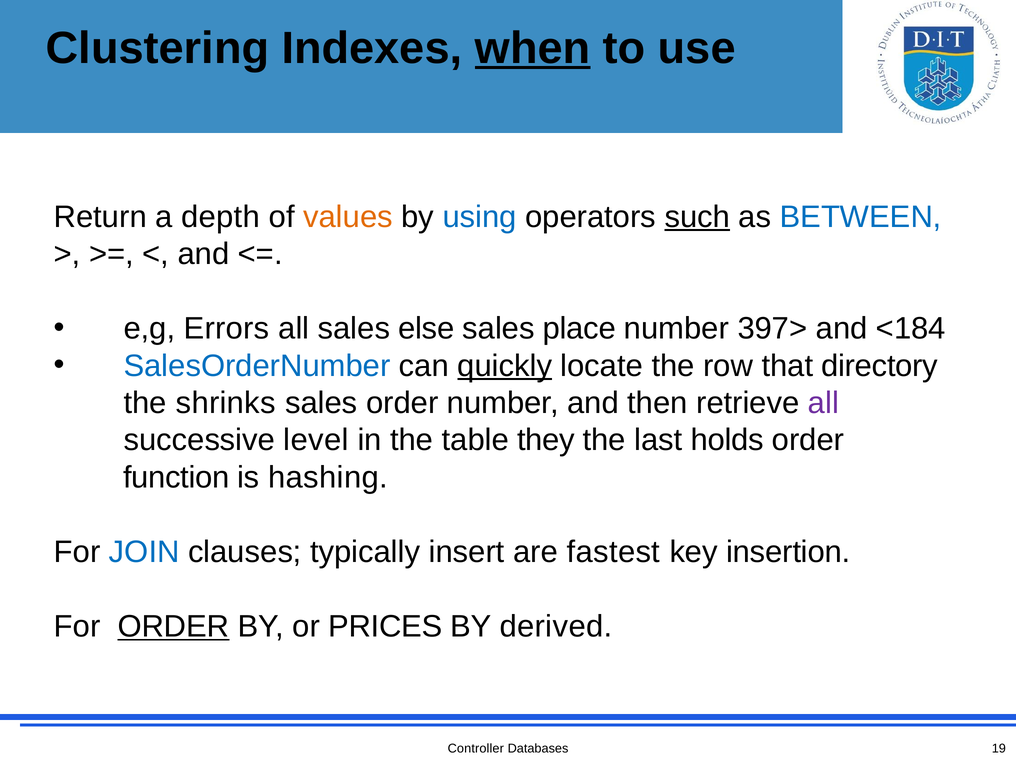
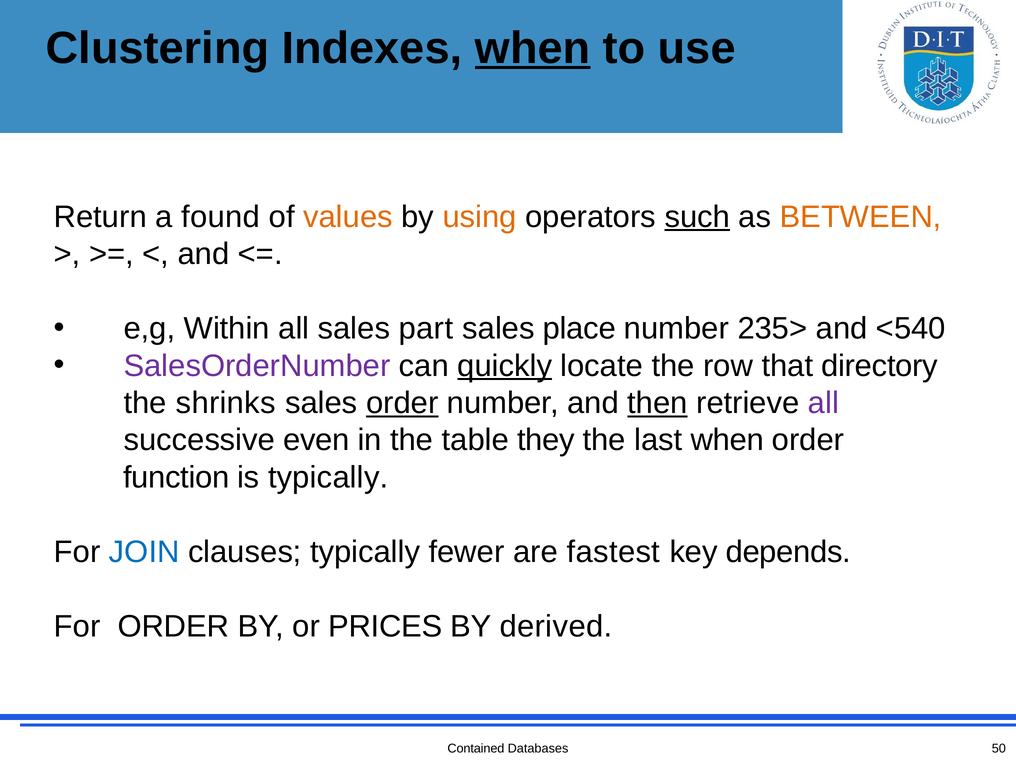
depth: depth -> found (221, 217)
using colour: blue -> orange (480, 217)
BETWEEN colour: blue -> orange (861, 217)
Errors: Errors -> Within (227, 329)
else: else -> part (426, 329)
397>: 397> -> 235> (772, 329)
<184: <184 -> <540 (911, 329)
SalesOrderNumber colour: blue -> purple (257, 366)
order underline: none -> present (402, 403)
then underline: none -> present (658, 403)
level: level -> even (316, 440)
last holds: holds -> when (727, 440)
is hashing: hashing -> typically (328, 477)
insert: insert -> fewer (467, 552)
insertion: insertion -> depends (788, 552)
ORDER underline: present -> none (173, 626)
Controller: Controller -> Contained (476, 748)
19: 19 -> 50 (999, 748)
